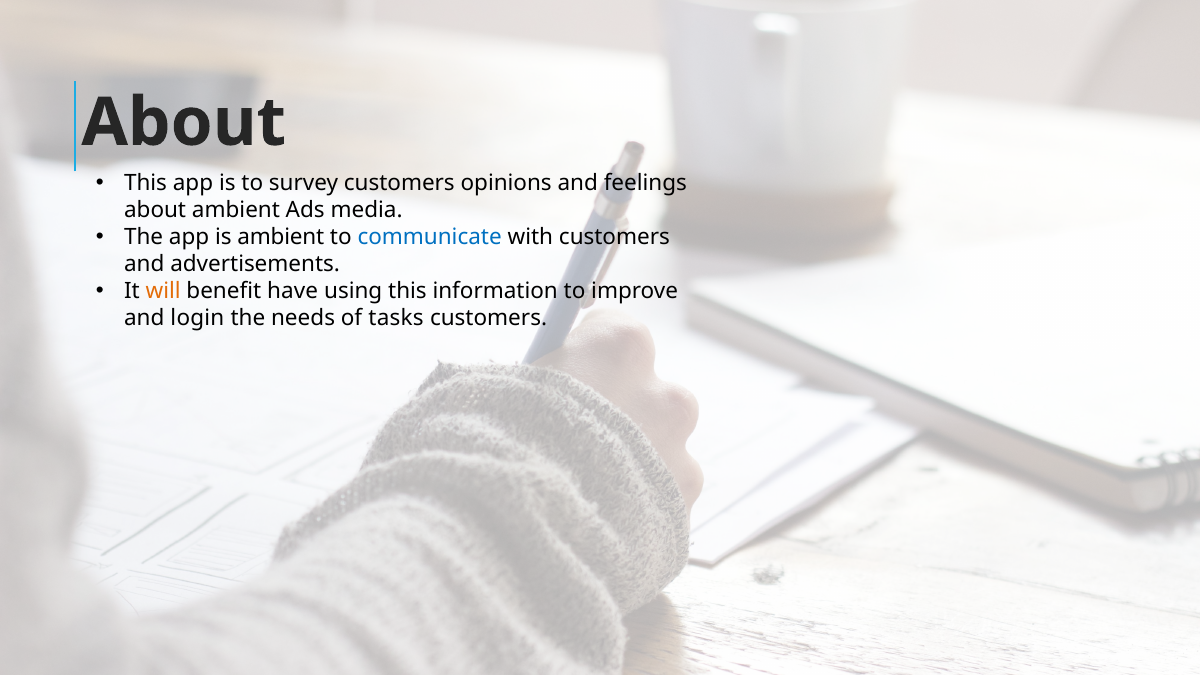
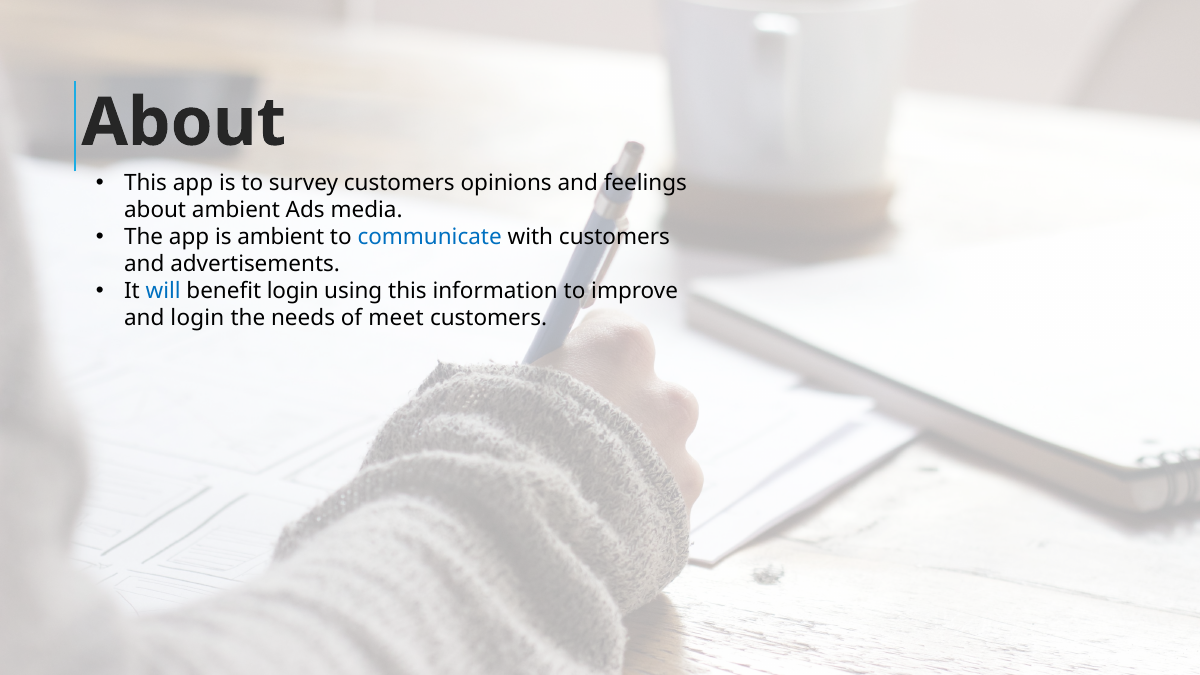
will colour: orange -> blue (163, 291)
benefit have: have -> login (293, 291)
tasks: tasks -> meet (396, 318)
